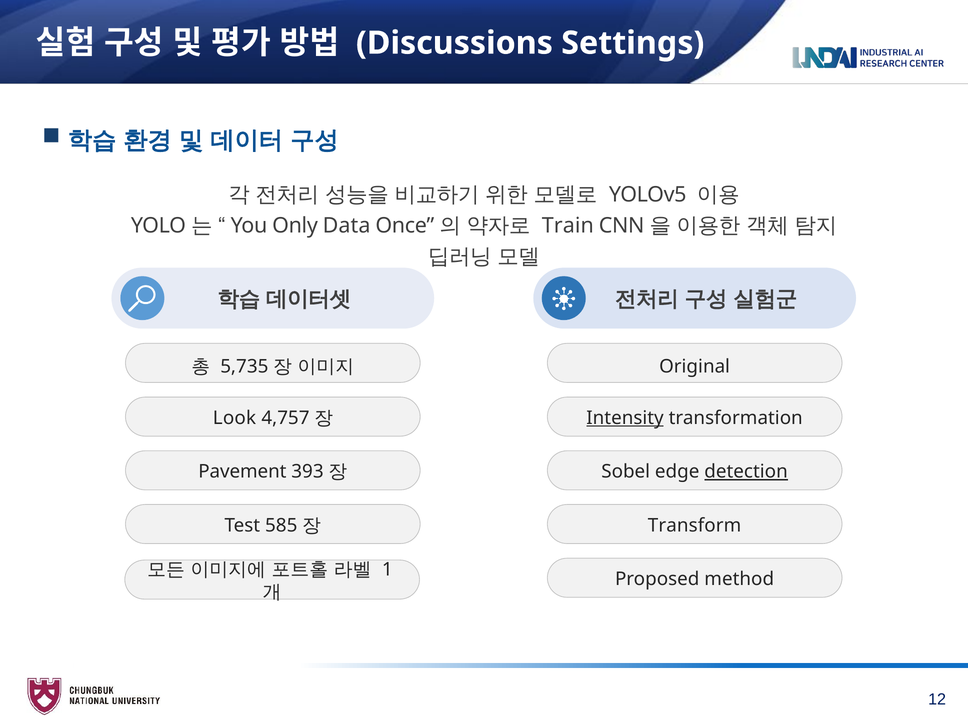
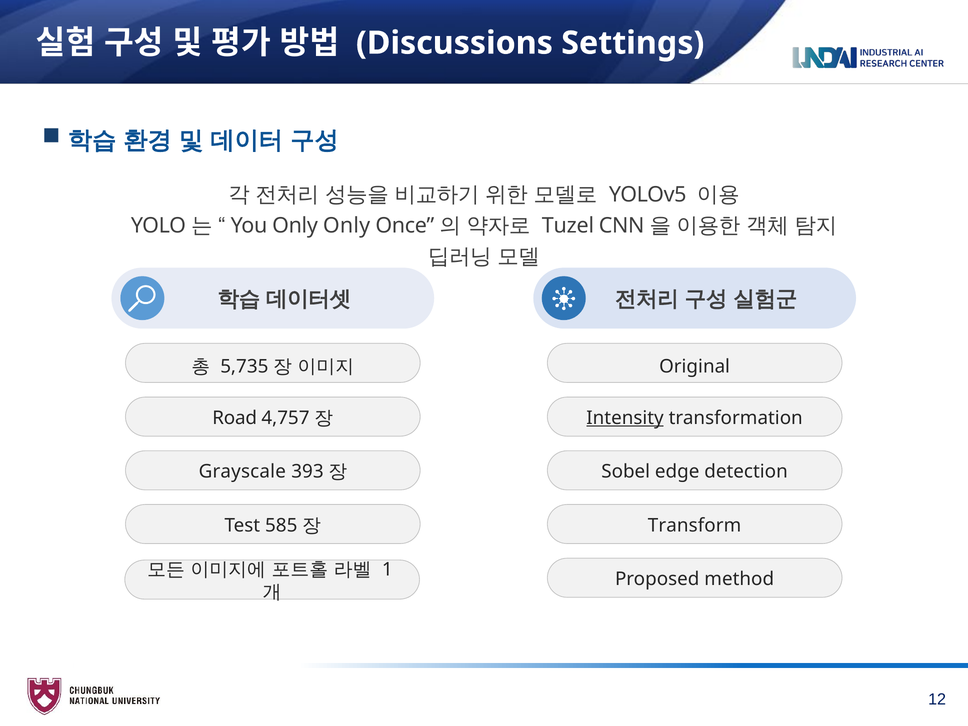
Only Data: Data -> Only (347, 226)
Train: Train -> Tuzel (568, 226)
Look: Look -> Road (235, 418)
Pavement: Pavement -> Grayscale (242, 472)
detection underline: present -> none (746, 472)
